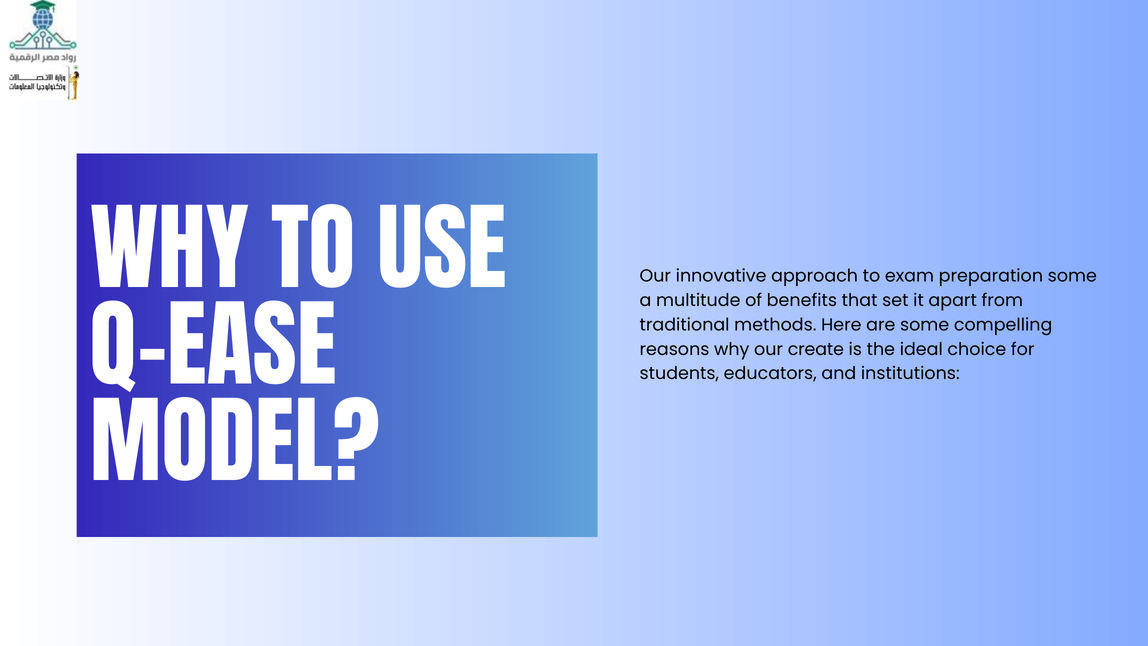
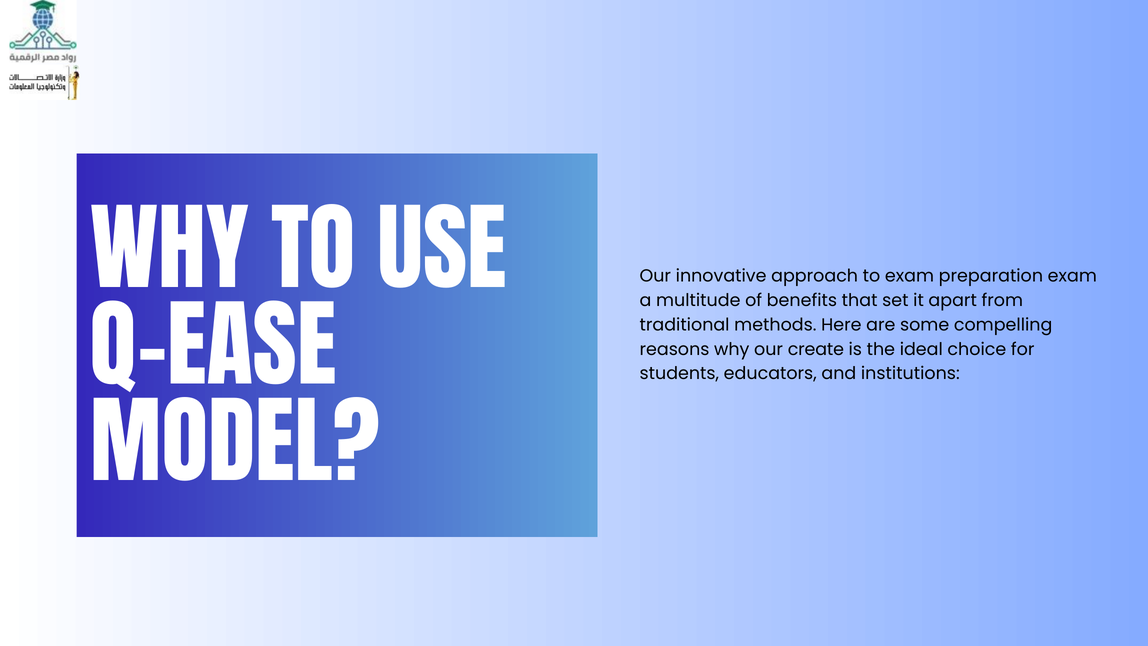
preparation some: some -> exam (1072, 276)
